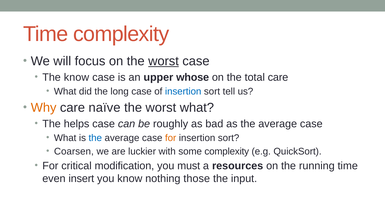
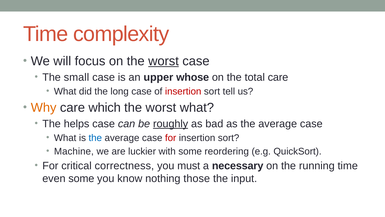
The know: know -> small (76, 77)
insertion colour: blue -> red (183, 91)
naïve: naïve -> which (105, 107)
roughly underline: none -> present (171, 124)
for colour: orange -> red (171, 138)
Coarsen: Coarsen -> Machine (74, 151)
some complexity: complexity -> reordering (227, 151)
modification: modification -> correctness (124, 166)
resources: resources -> necessary (238, 166)
even insert: insert -> some (81, 178)
